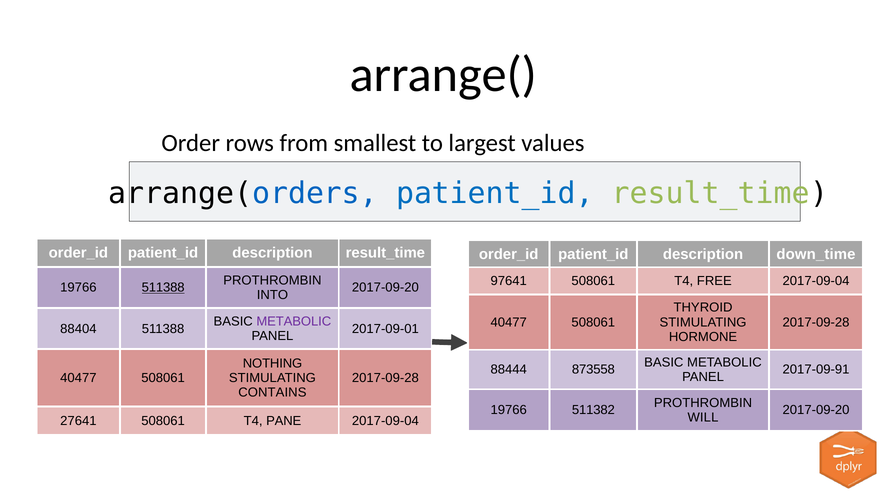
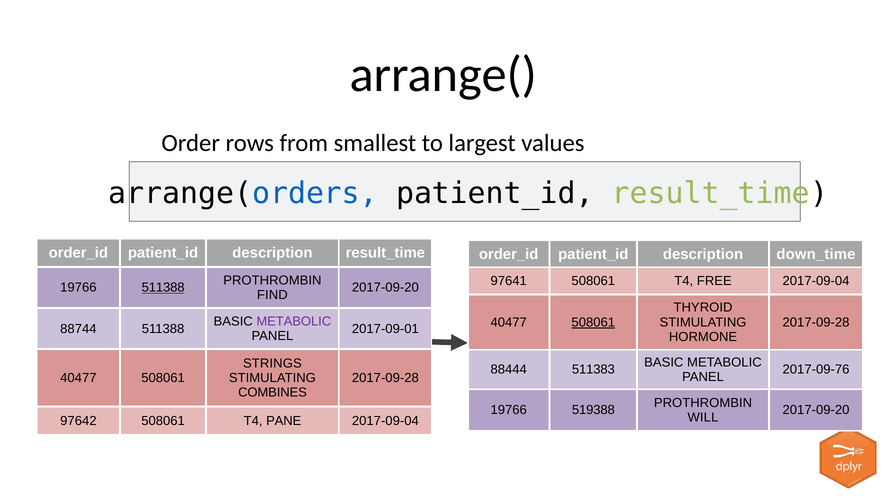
patient_id colour: blue -> black (495, 193)
INTO: INTO -> FIND (272, 295)
508061 underline: none -> present (593, 322)
88404: 88404 -> 88744 (78, 329)
NOTHING: NOTHING -> STRINGS (272, 363)
873558: 873558 -> 511383 (593, 370)
2017-09-91: 2017-09-91 -> 2017-09-76 (816, 370)
CONTAINS: CONTAINS -> COMBINES (272, 393)
511382: 511382 -> 519388 (593, 410)
27641: 27641 -> 97642 (78, 421)
